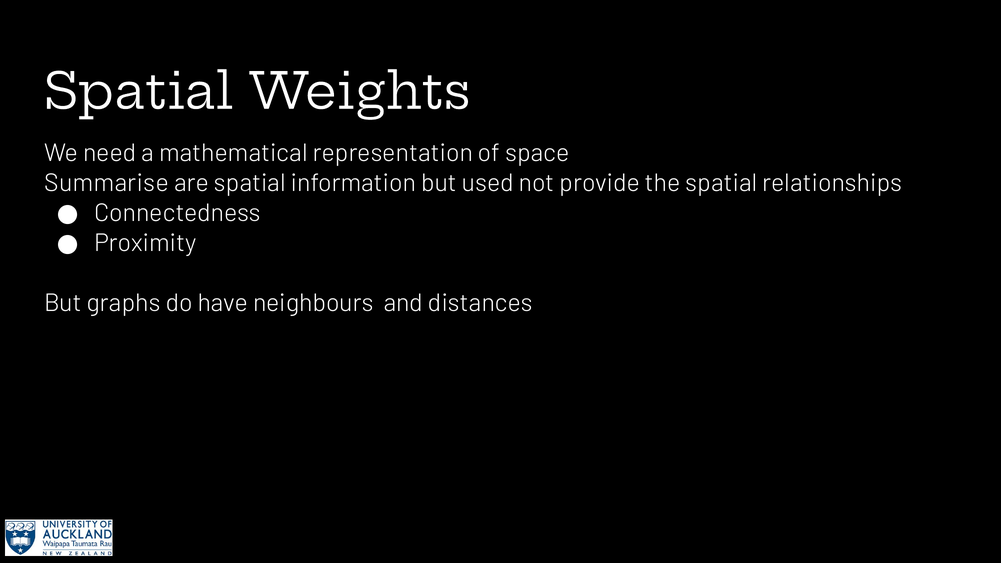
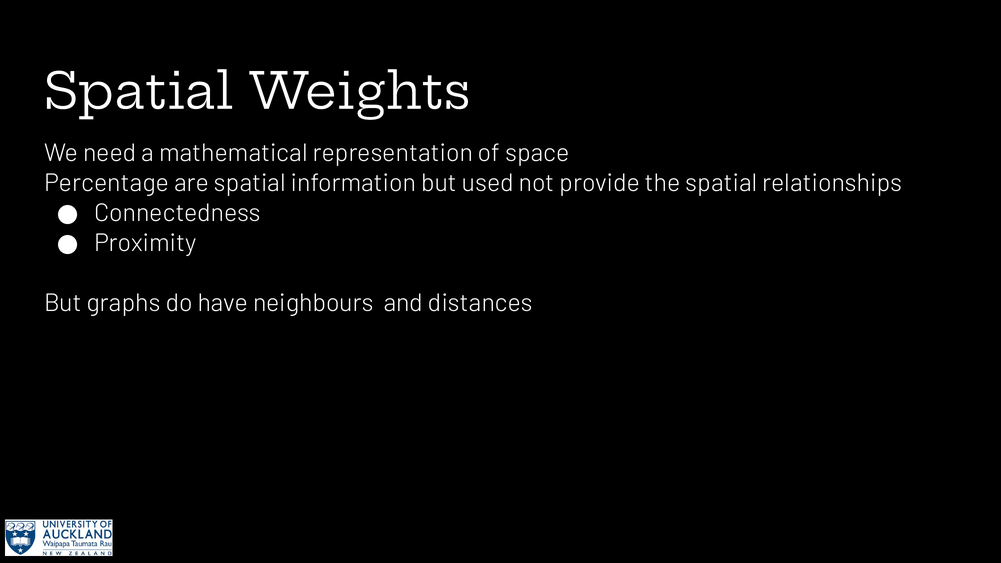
Summarise: Summarise -> Percentage (107, 183)
